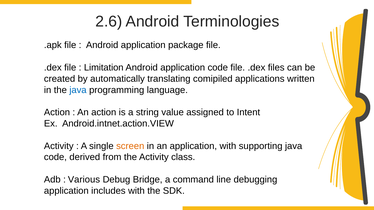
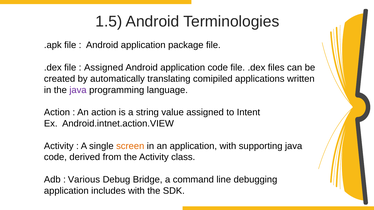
2.6: 2.6 -> 1.5 (109, 21)
Limitation: Limitation -> Assigned (104, 68)
java colour: blue -> purple (78, 90)
